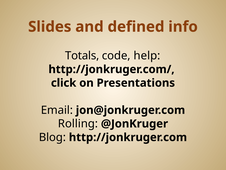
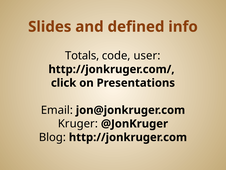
help: help -> user (147, 56)
Rolling: Rolling -> Kruger (78, 123)
